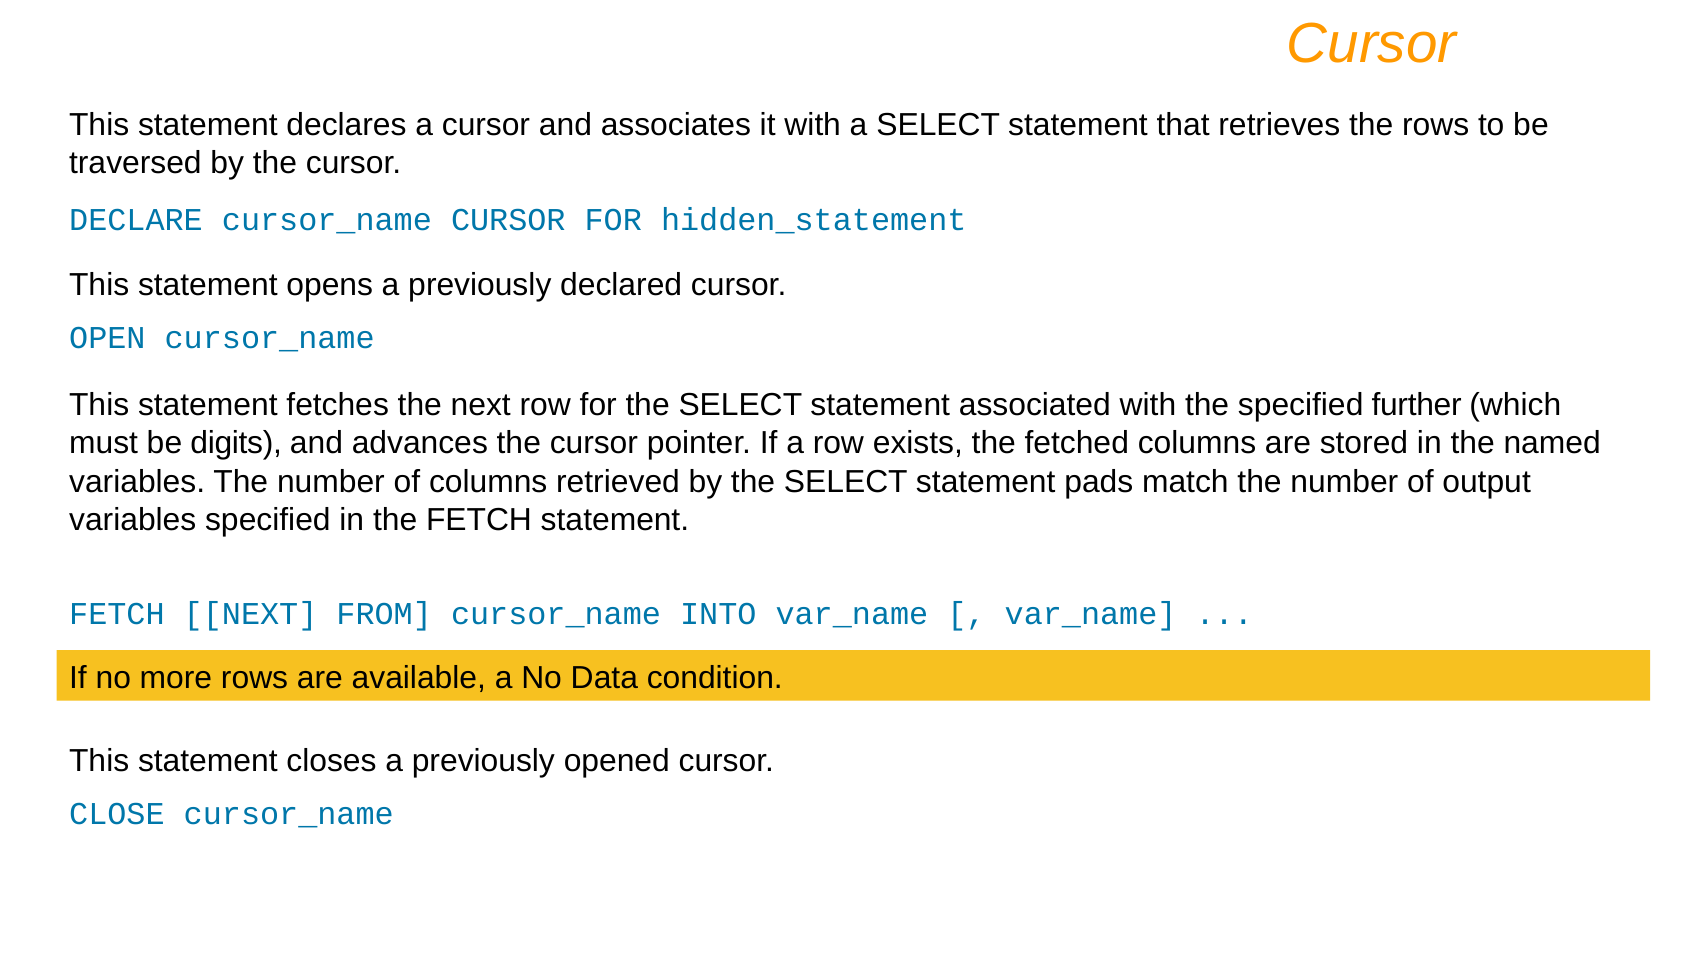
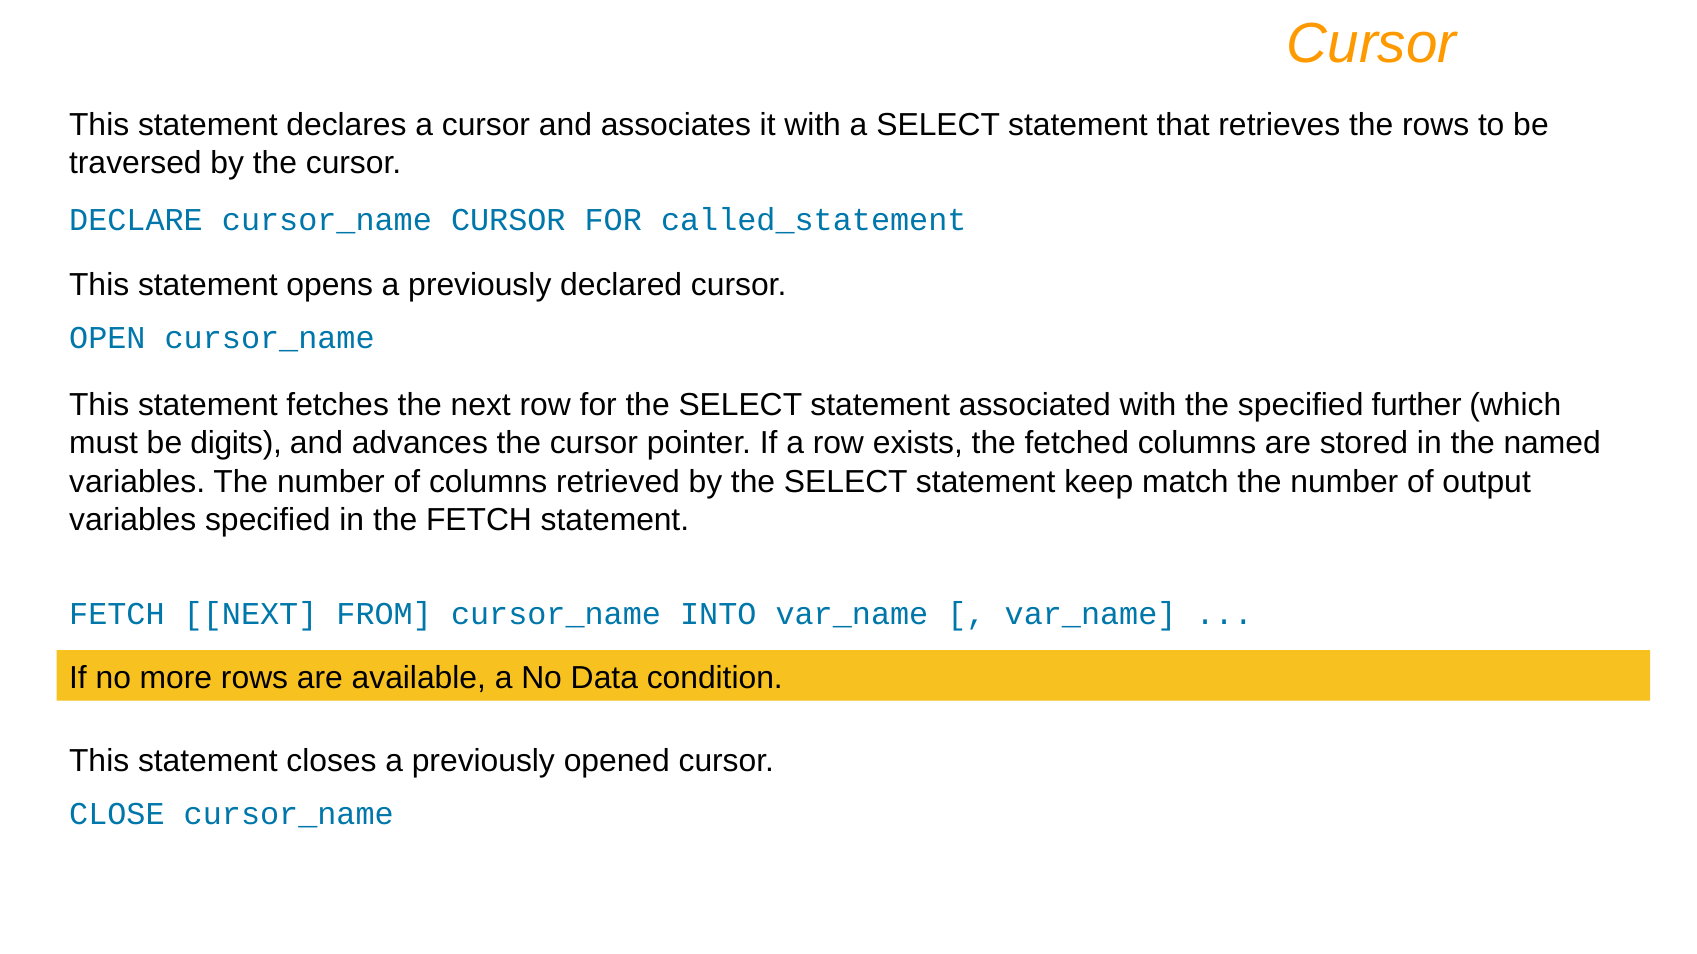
hidden_statement: hidden_statement -> called_statement (814, 220)
pads: pads -> keep (1099, 482)
